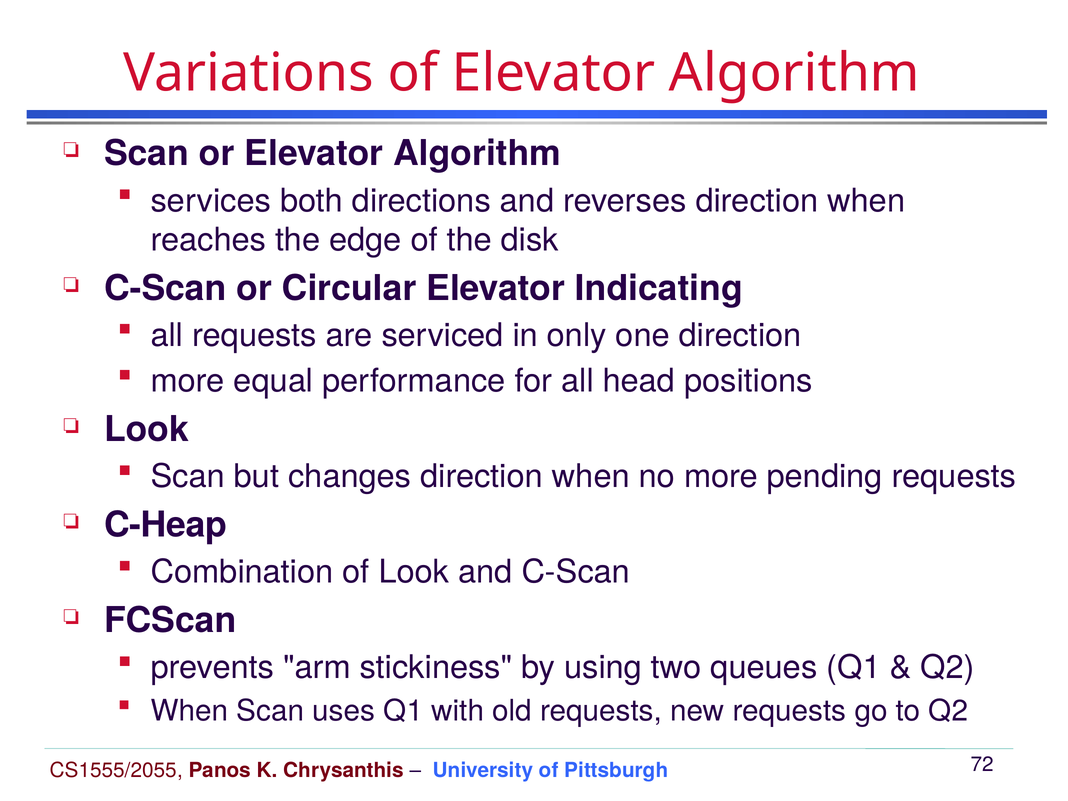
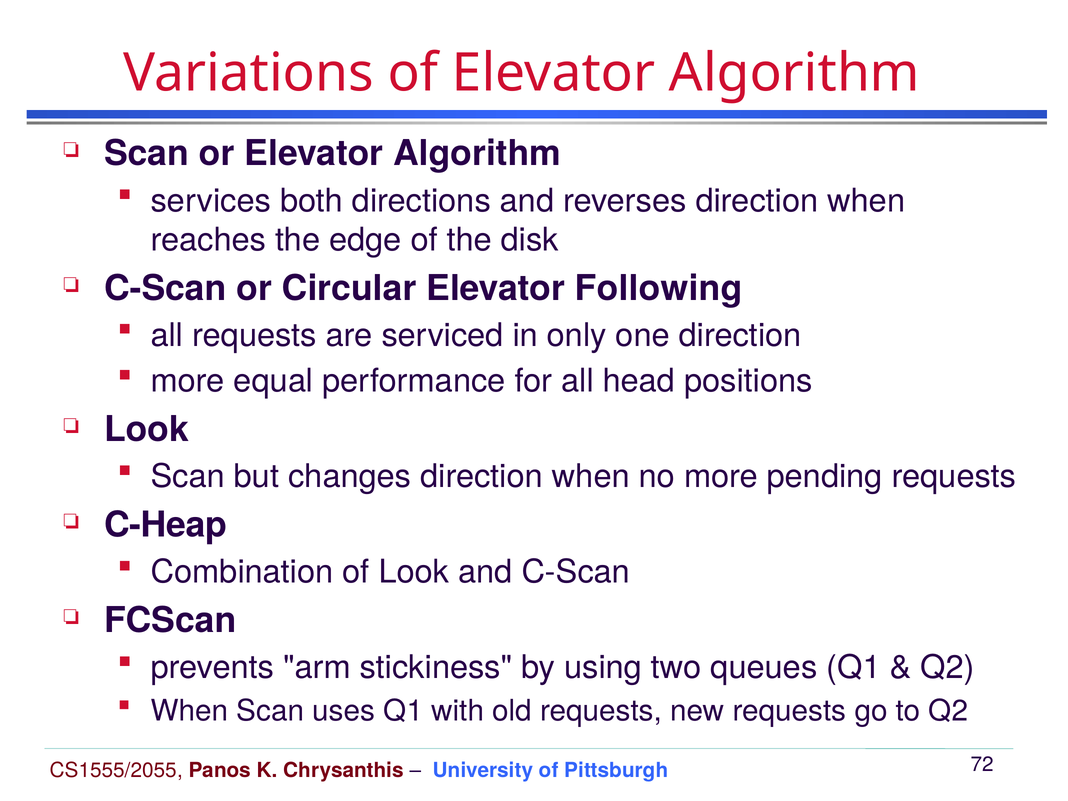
Indicating: Indicating -> Following (659, 288)
